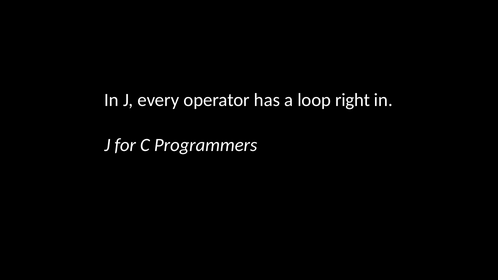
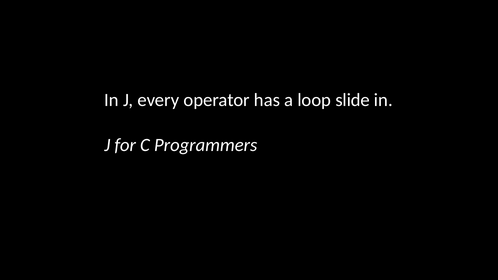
right: right -> slide (353, 100)
